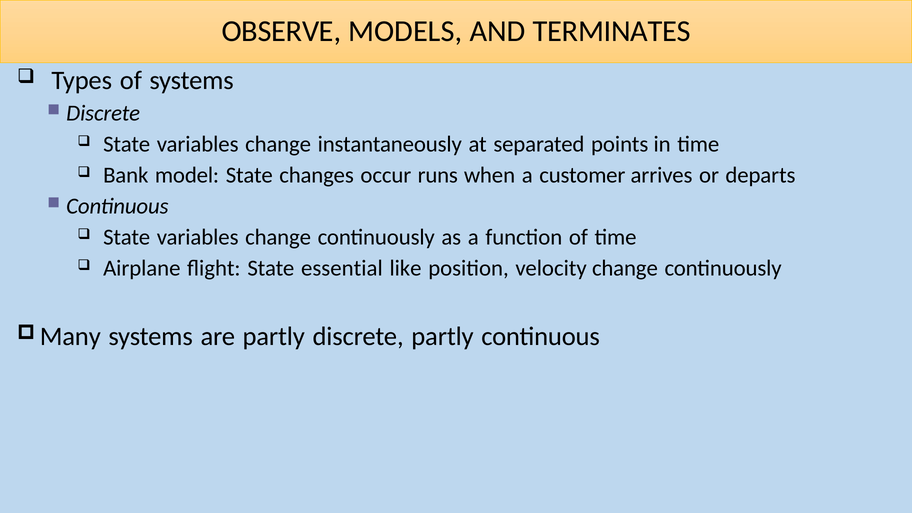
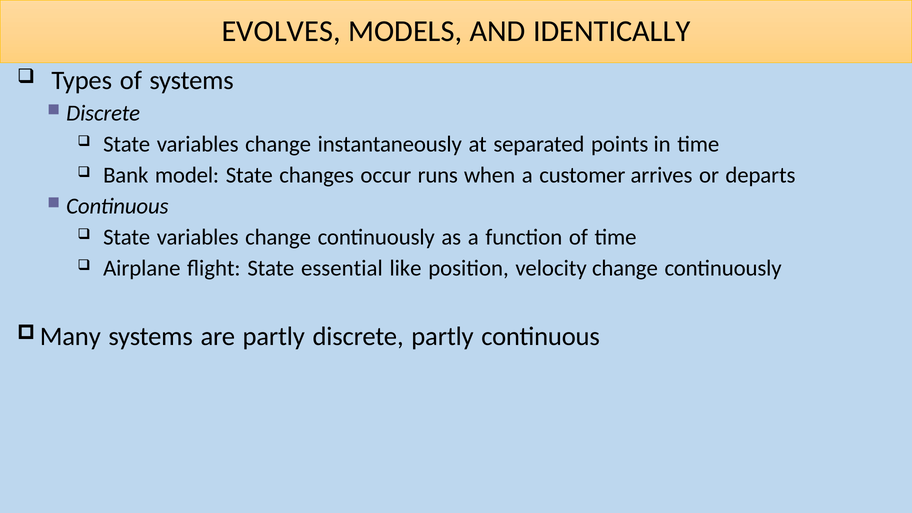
OBSERVE: OBSERVE -> EVOLVES (281, 31)
TERMINATES: TERMINATES -> IDENTICALLY (612, 31)
